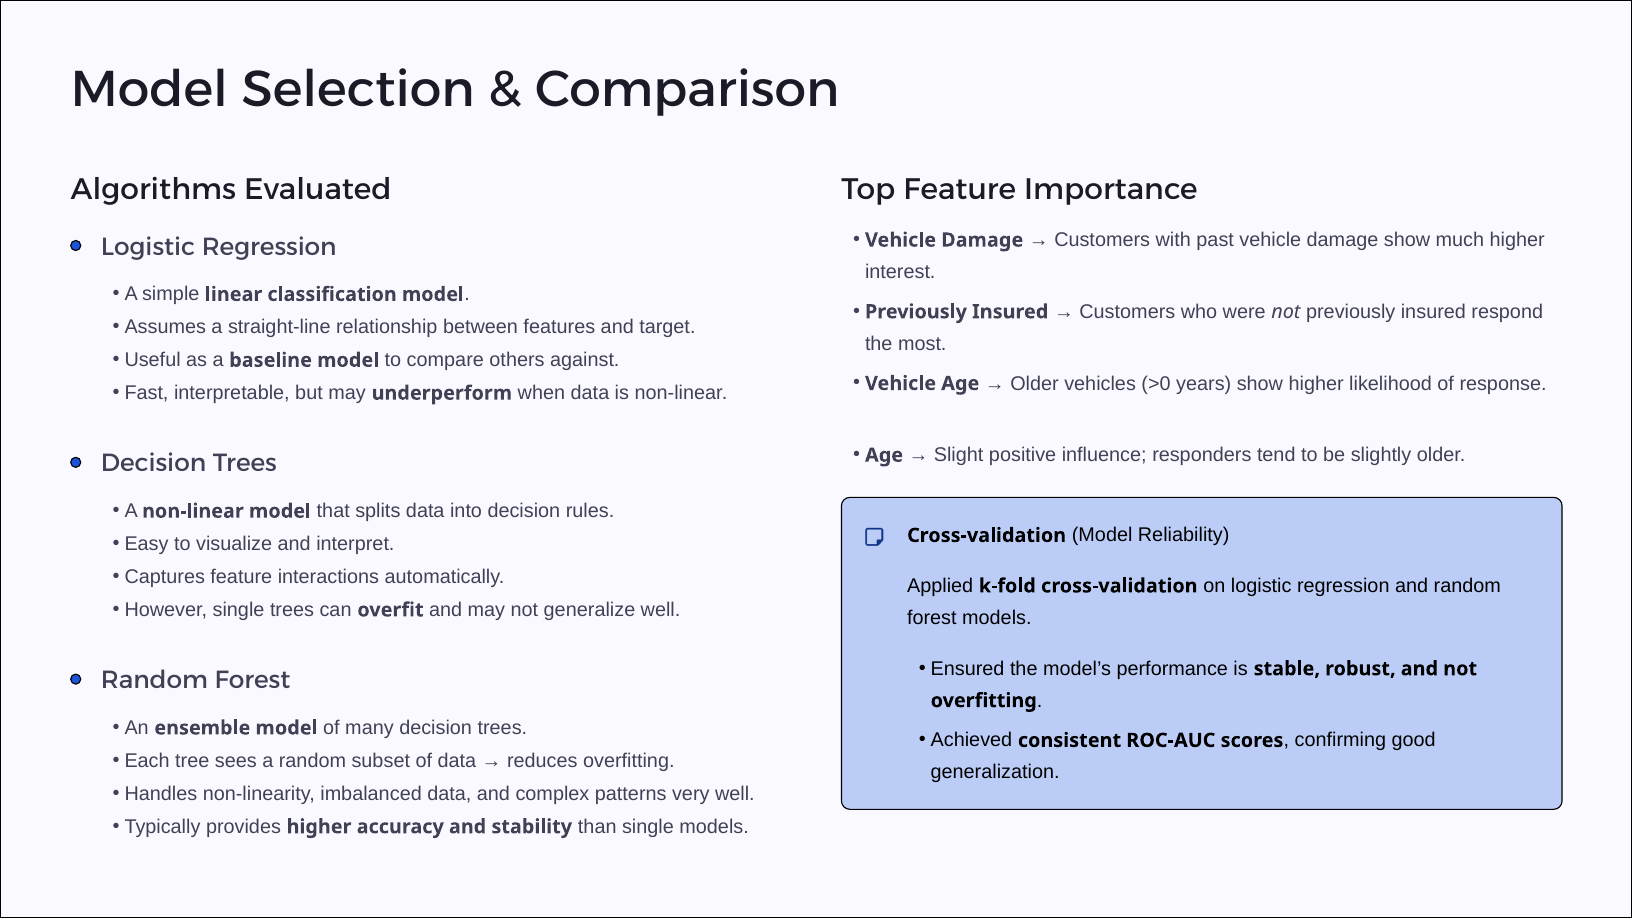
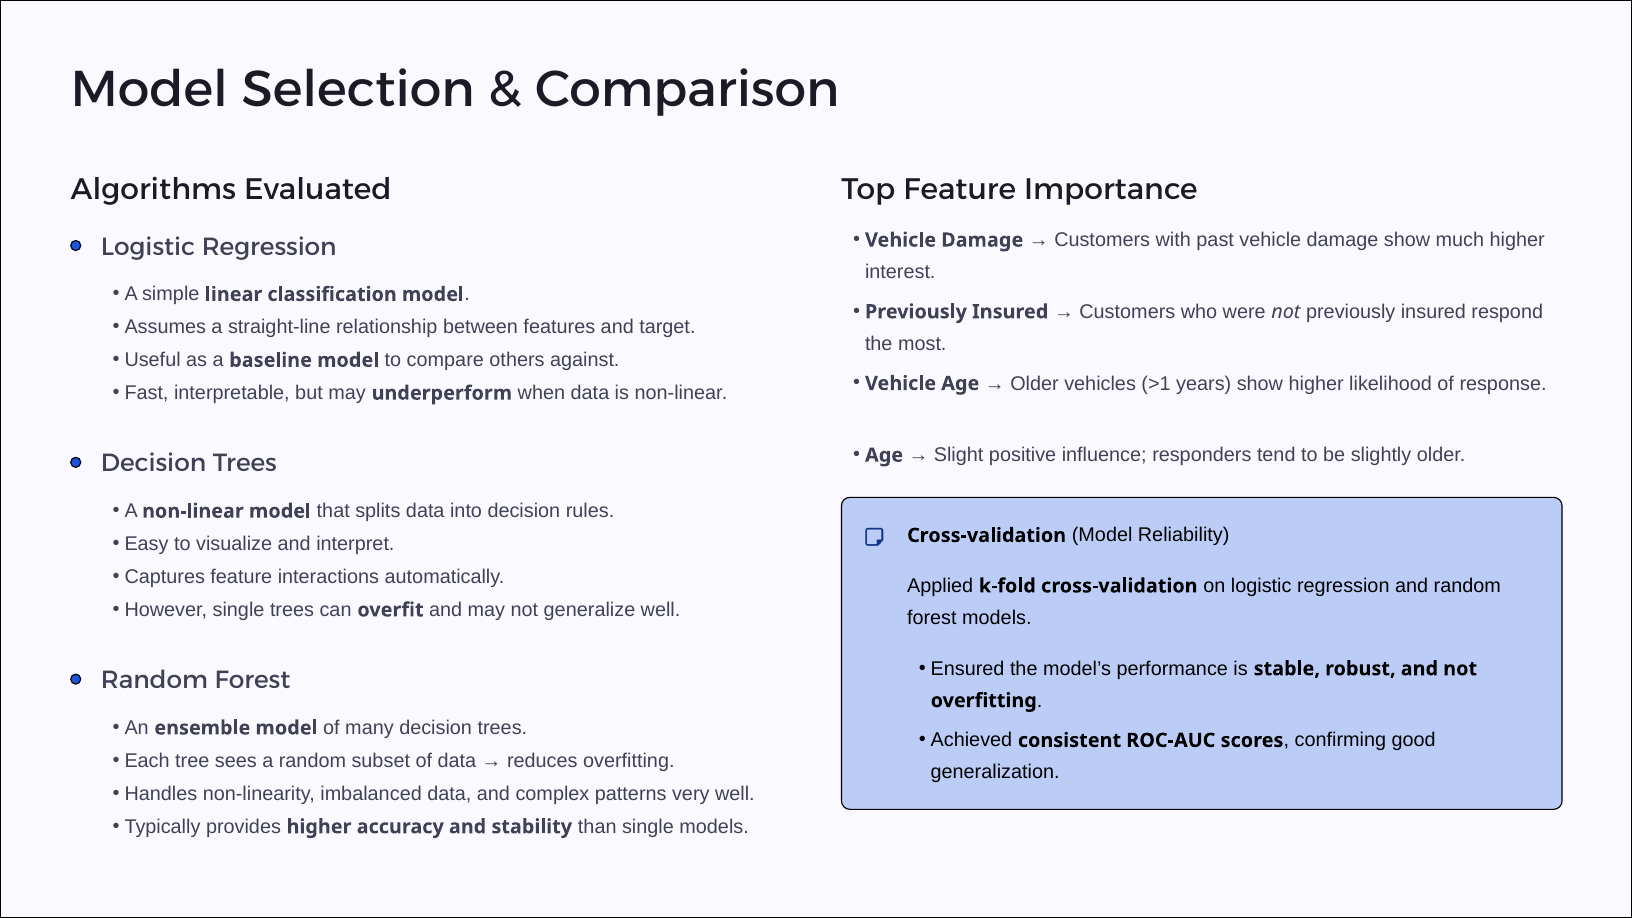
>0: >0 -> >1 (1156, 383)
